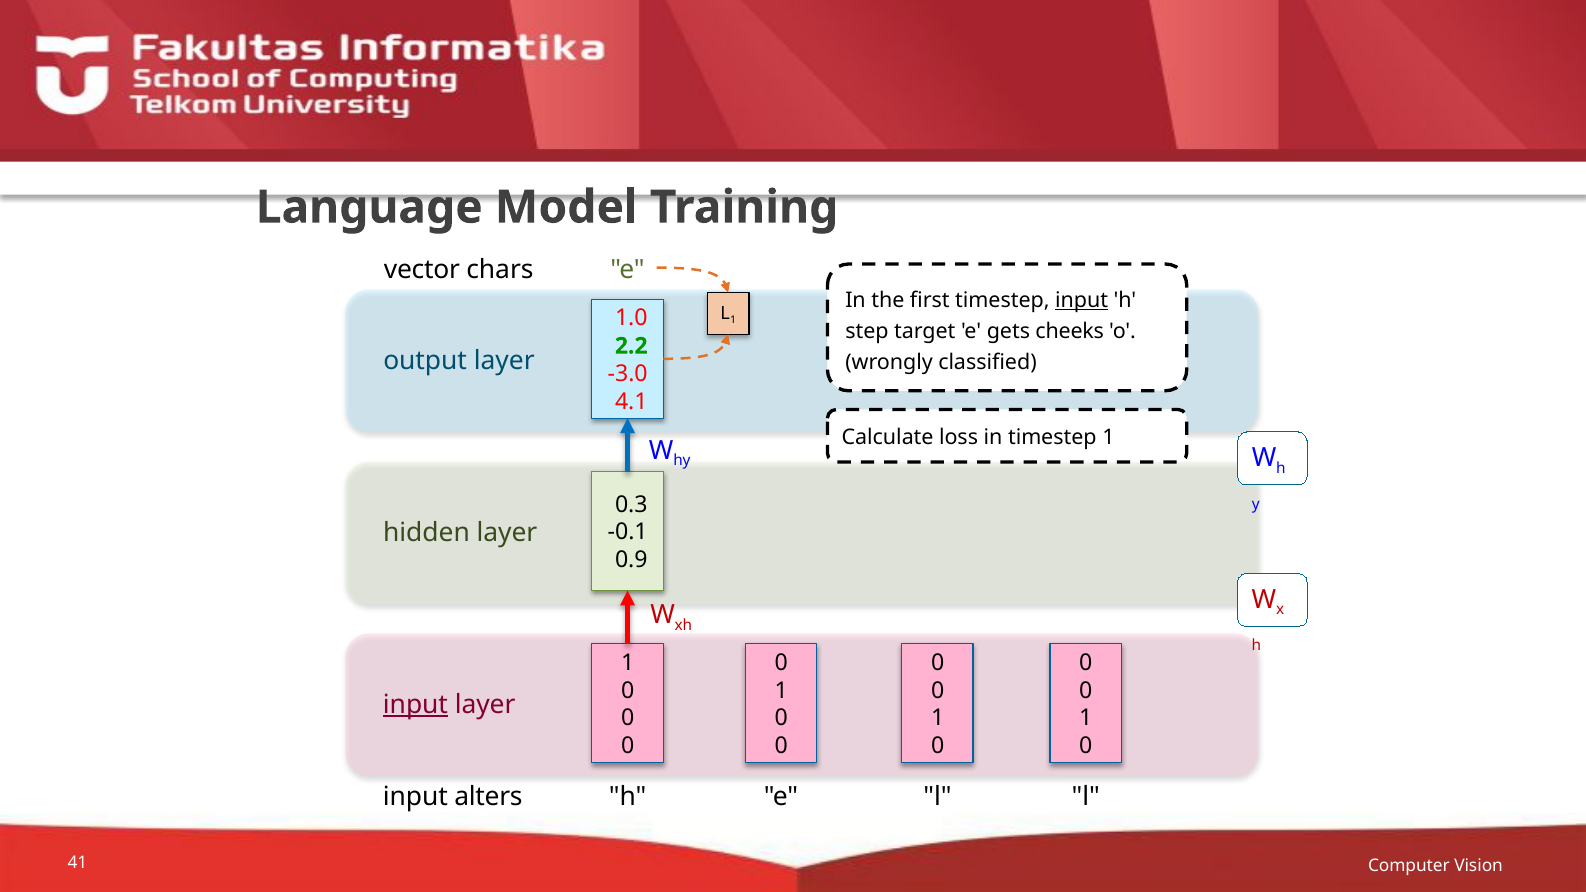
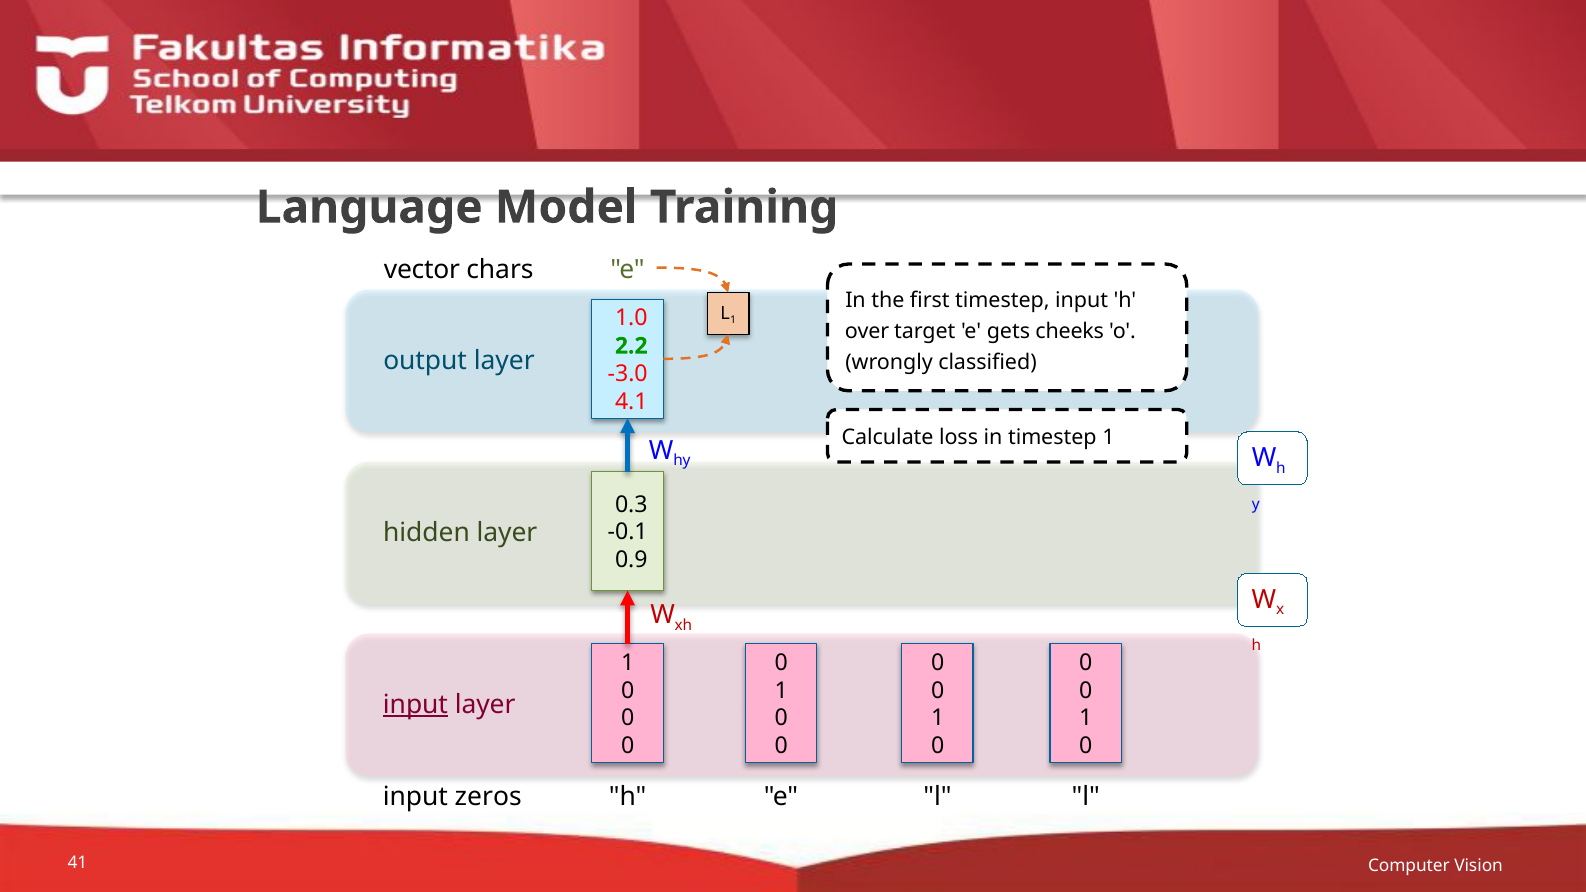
input underline: present -> none (1082, 301)
step: step -> over (867, 331)
alters: alters -> zeros (488, 797)
